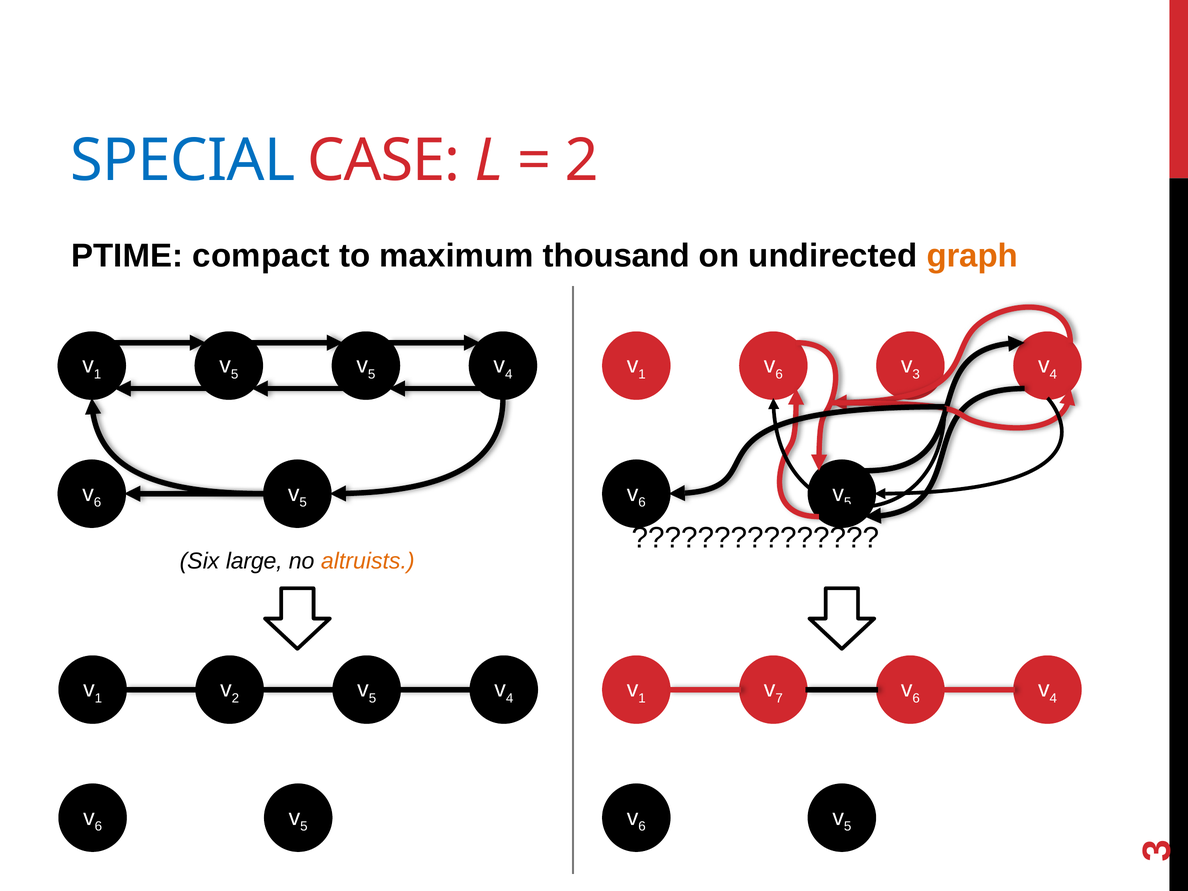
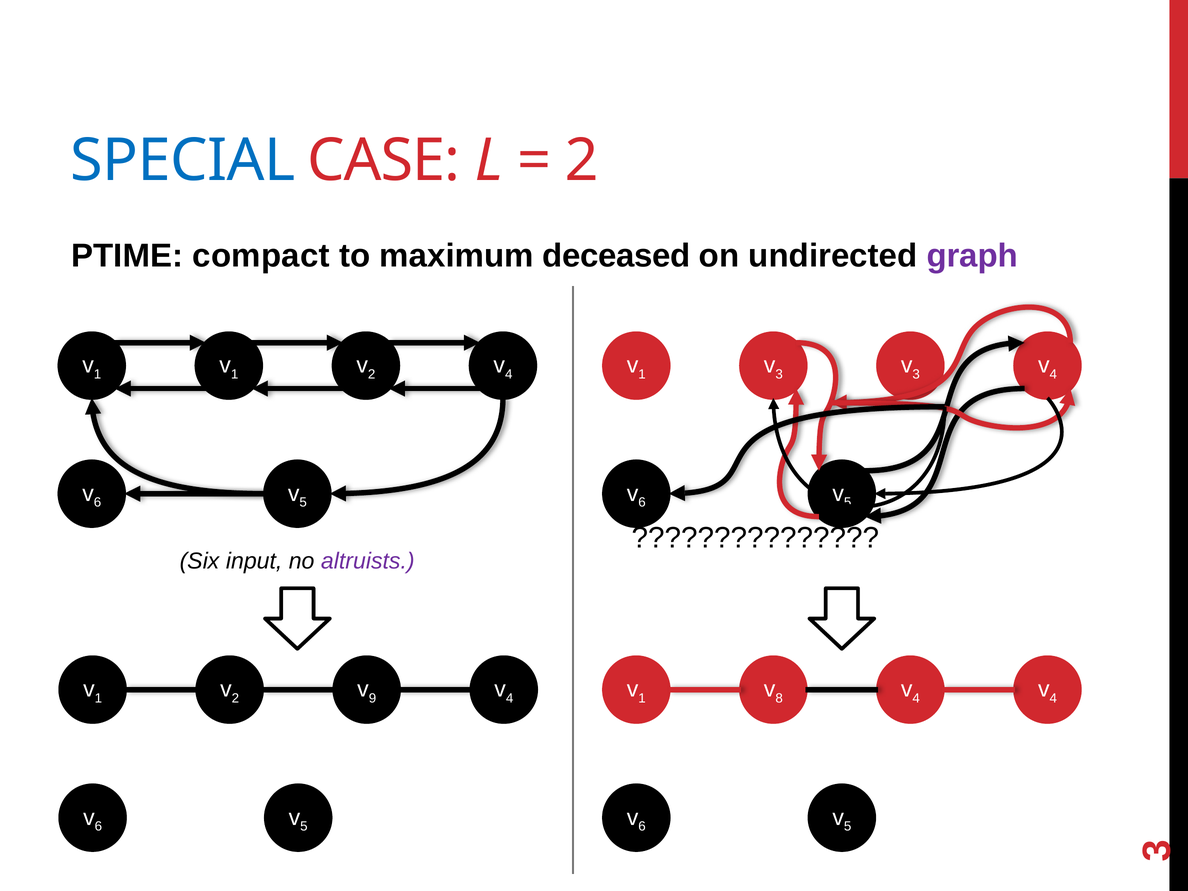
thousand: thousand -> deceased (617, 256)
graph colour: orange -> purple (972, 256)
5: 5 -> 1 (235, 374)
5: 5 -> 2 (372, 374)
6: 6 -> 3 (779, 374)
large: large -> input (254, 561)
altruists colour: orange -> purple (368, 561)
5: 5 -> 9 (372, 698)
7: 7 -> 8 (779, 698)
6: 6 -> 4 (916, 698)
